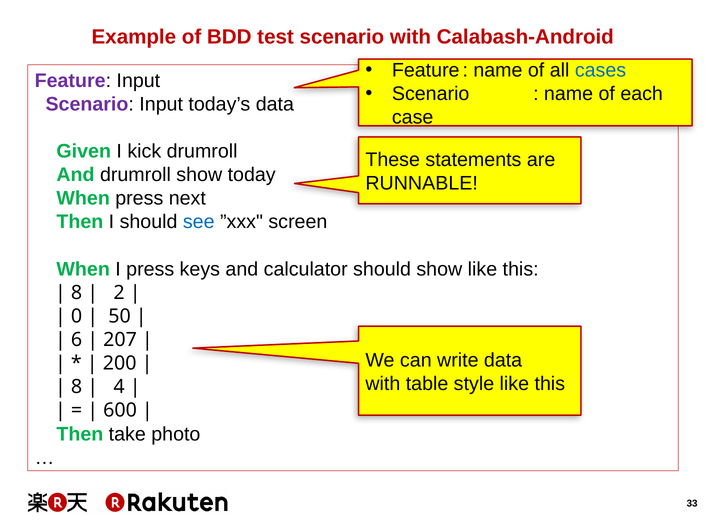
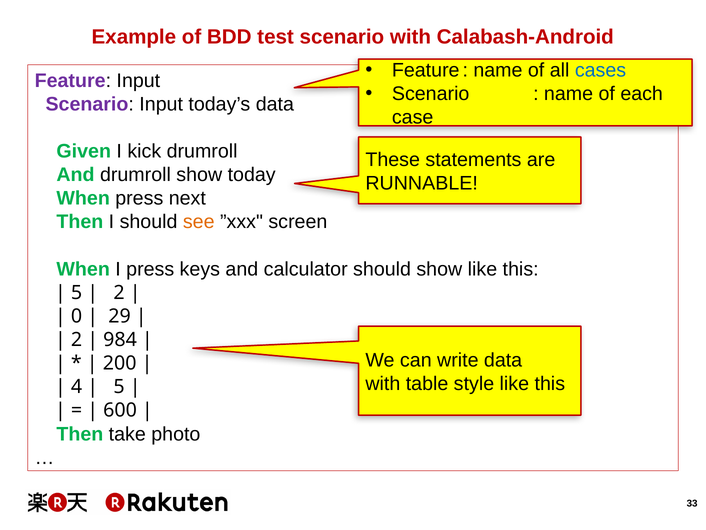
see colour: blue -> orange (199, 222)
8: 8 -> 5 (77, 292)
50: 50 -> 29 (120, 316)
6: 6 -> 2 (77, 339)
207: 207 -> 984 (120, 339)
8: 8 -> 4 (77, 387)
4: 4 -> 5 (119, 387)
